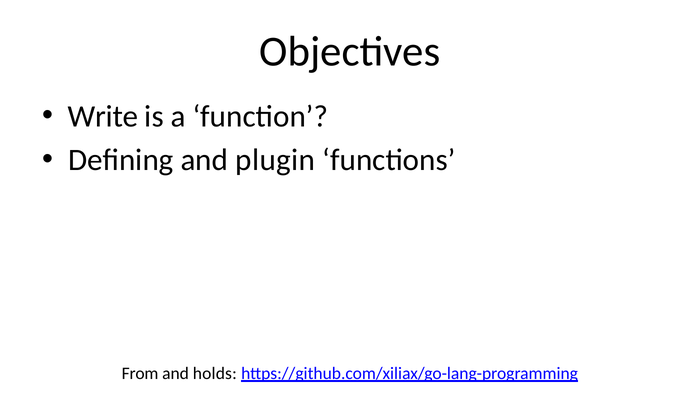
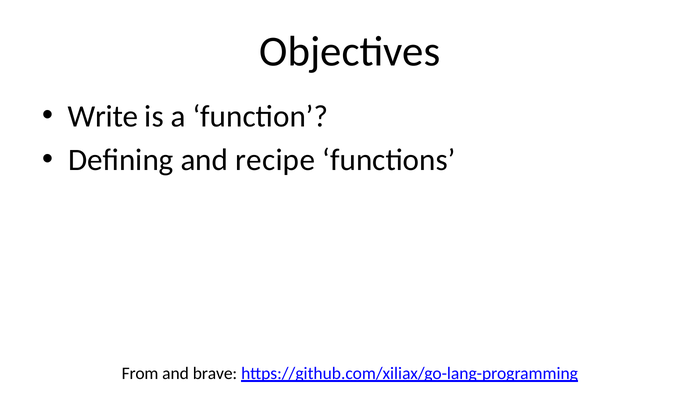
plugin: plugin -> recipe (275, 160)
holds: holds -> brave (215, 373)
